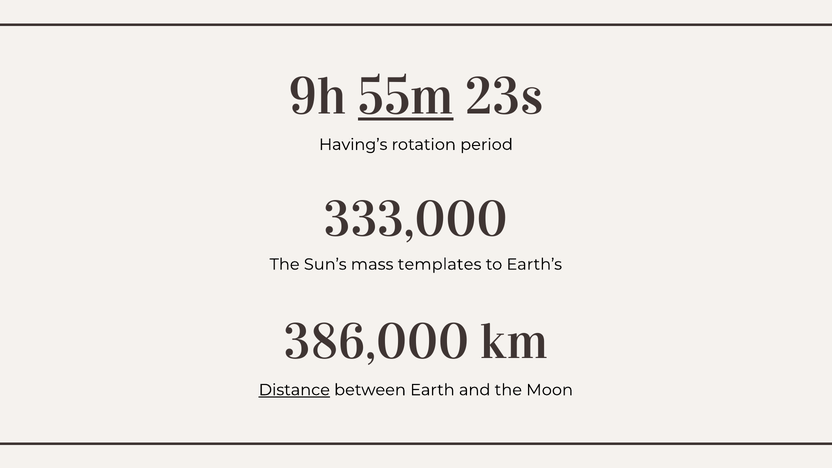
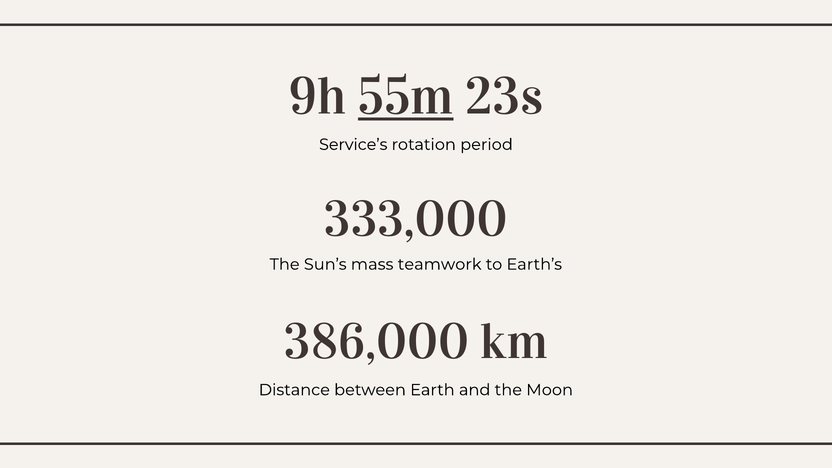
Having’s: Having’s -> Service’s (353, 145)
templates: templates -> teamwork (440, 264)
Distance underline: present -> none (294, 390)
